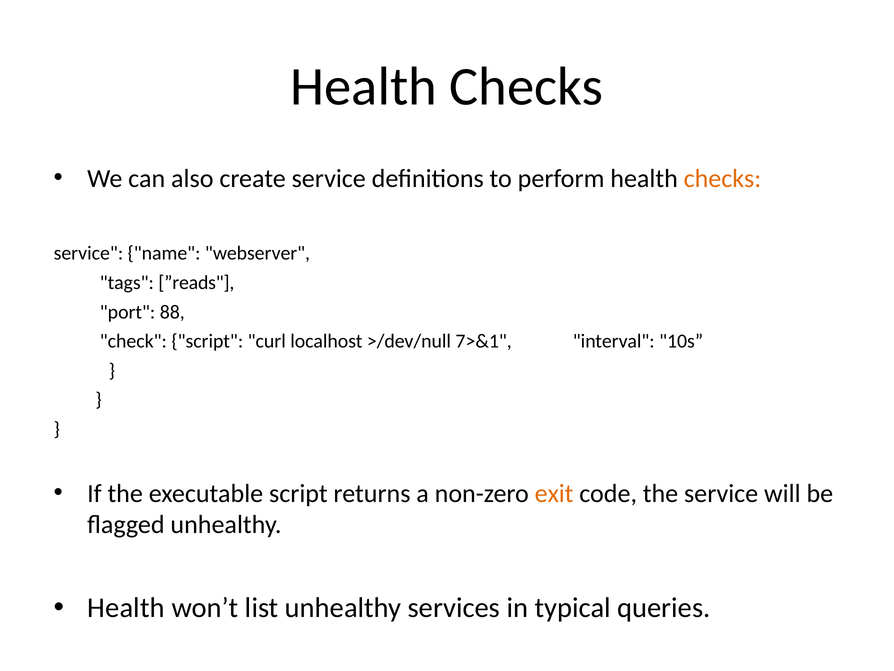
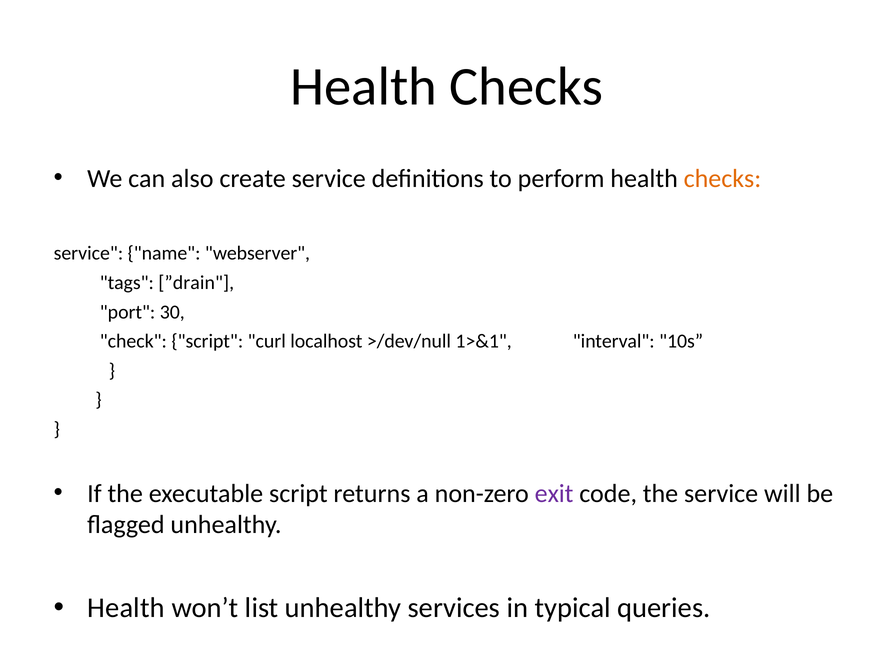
”reads: ”reads -> ”drain (196, 282)
88: 88 -> 30 (172, 312)
7>&1: 7>&1 -> 1>&1 (484, 341)
exit colour: orange -> purple (554, 493)
